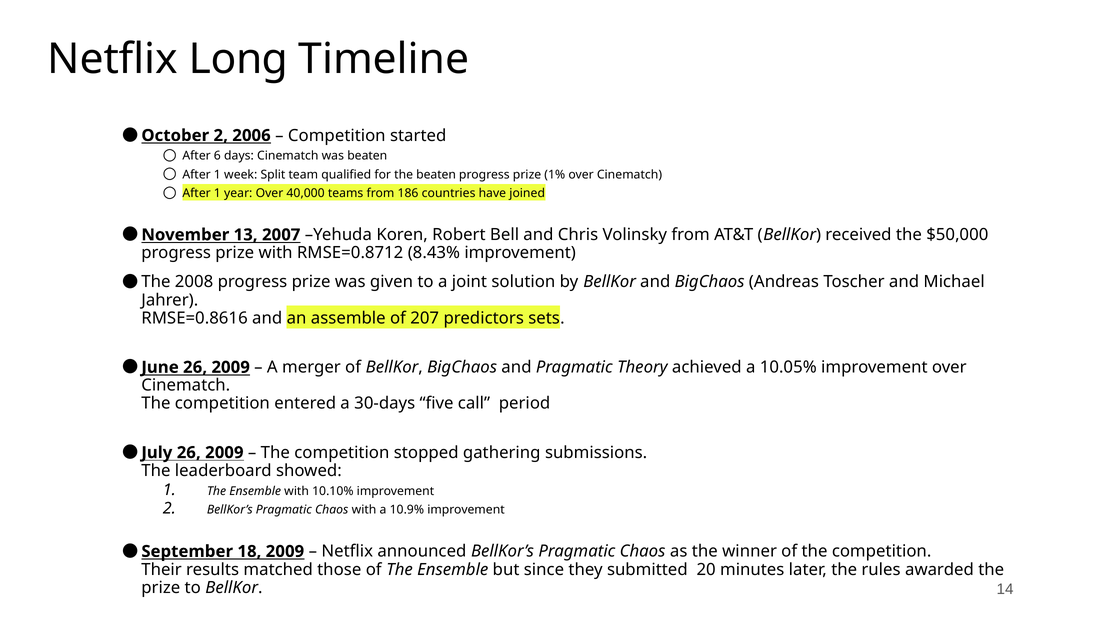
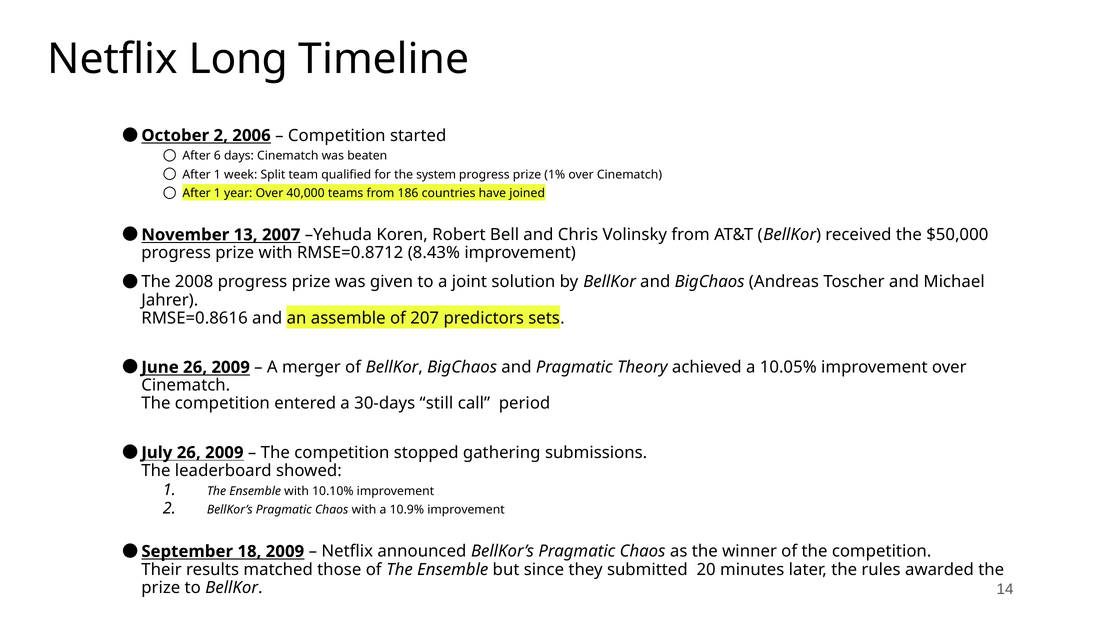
the beaten: beaten -> system (436, 175)
five: five -> still (436, 404)
